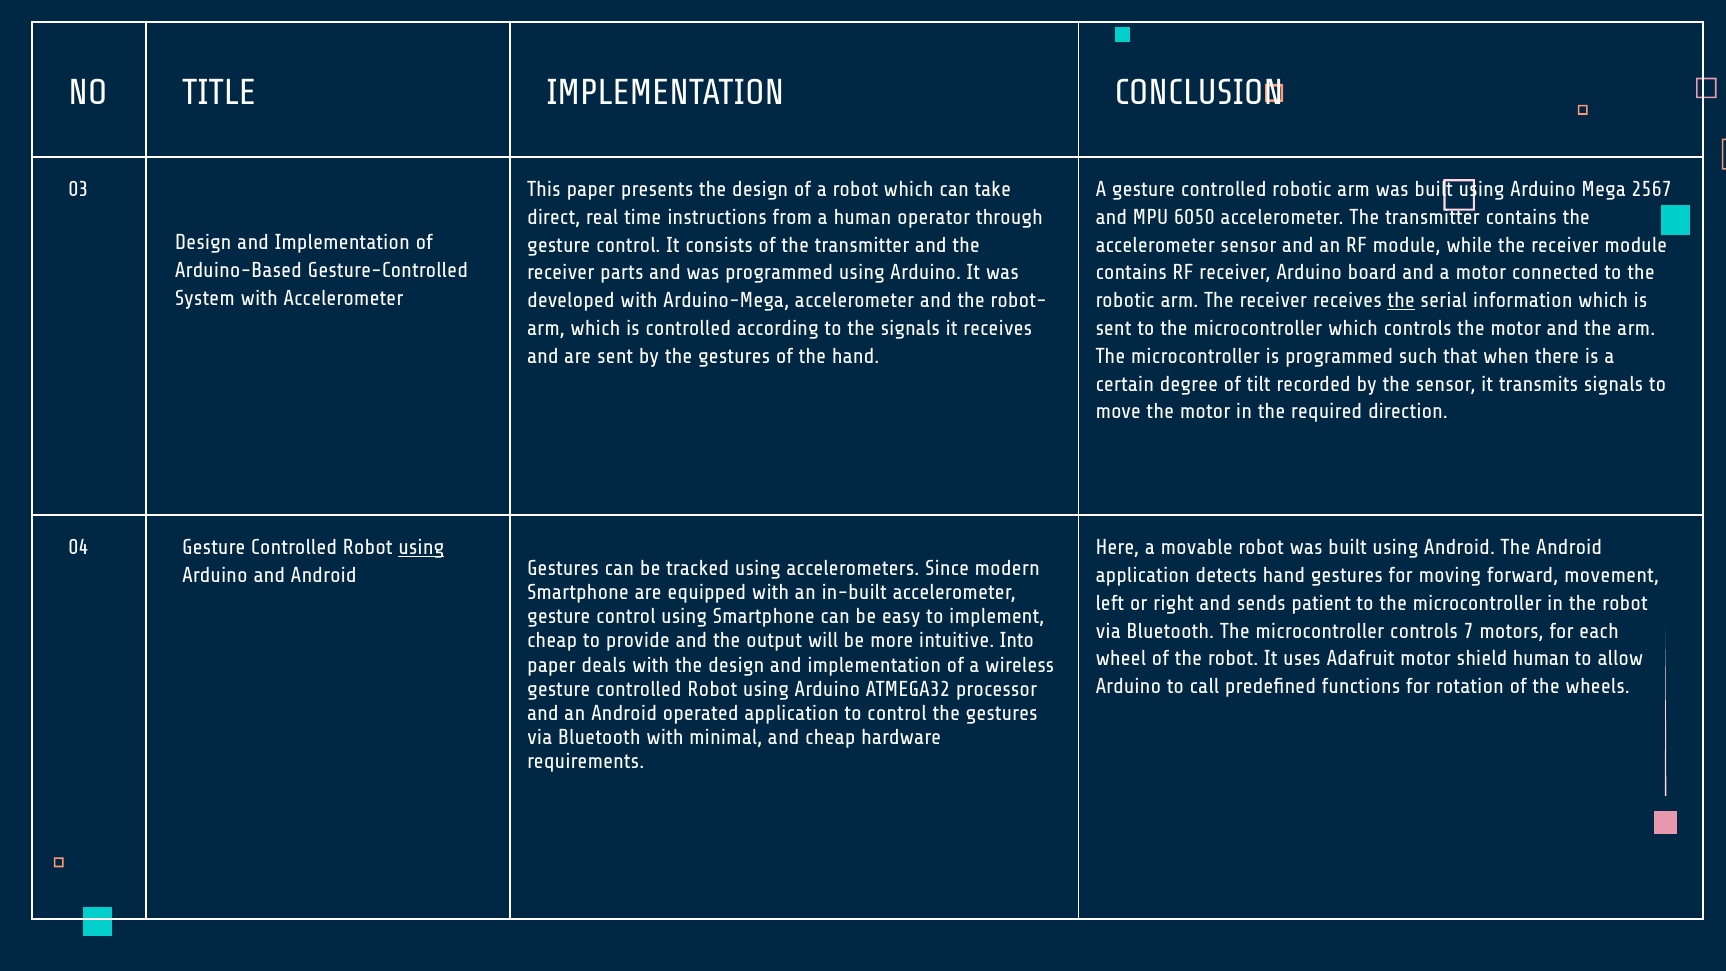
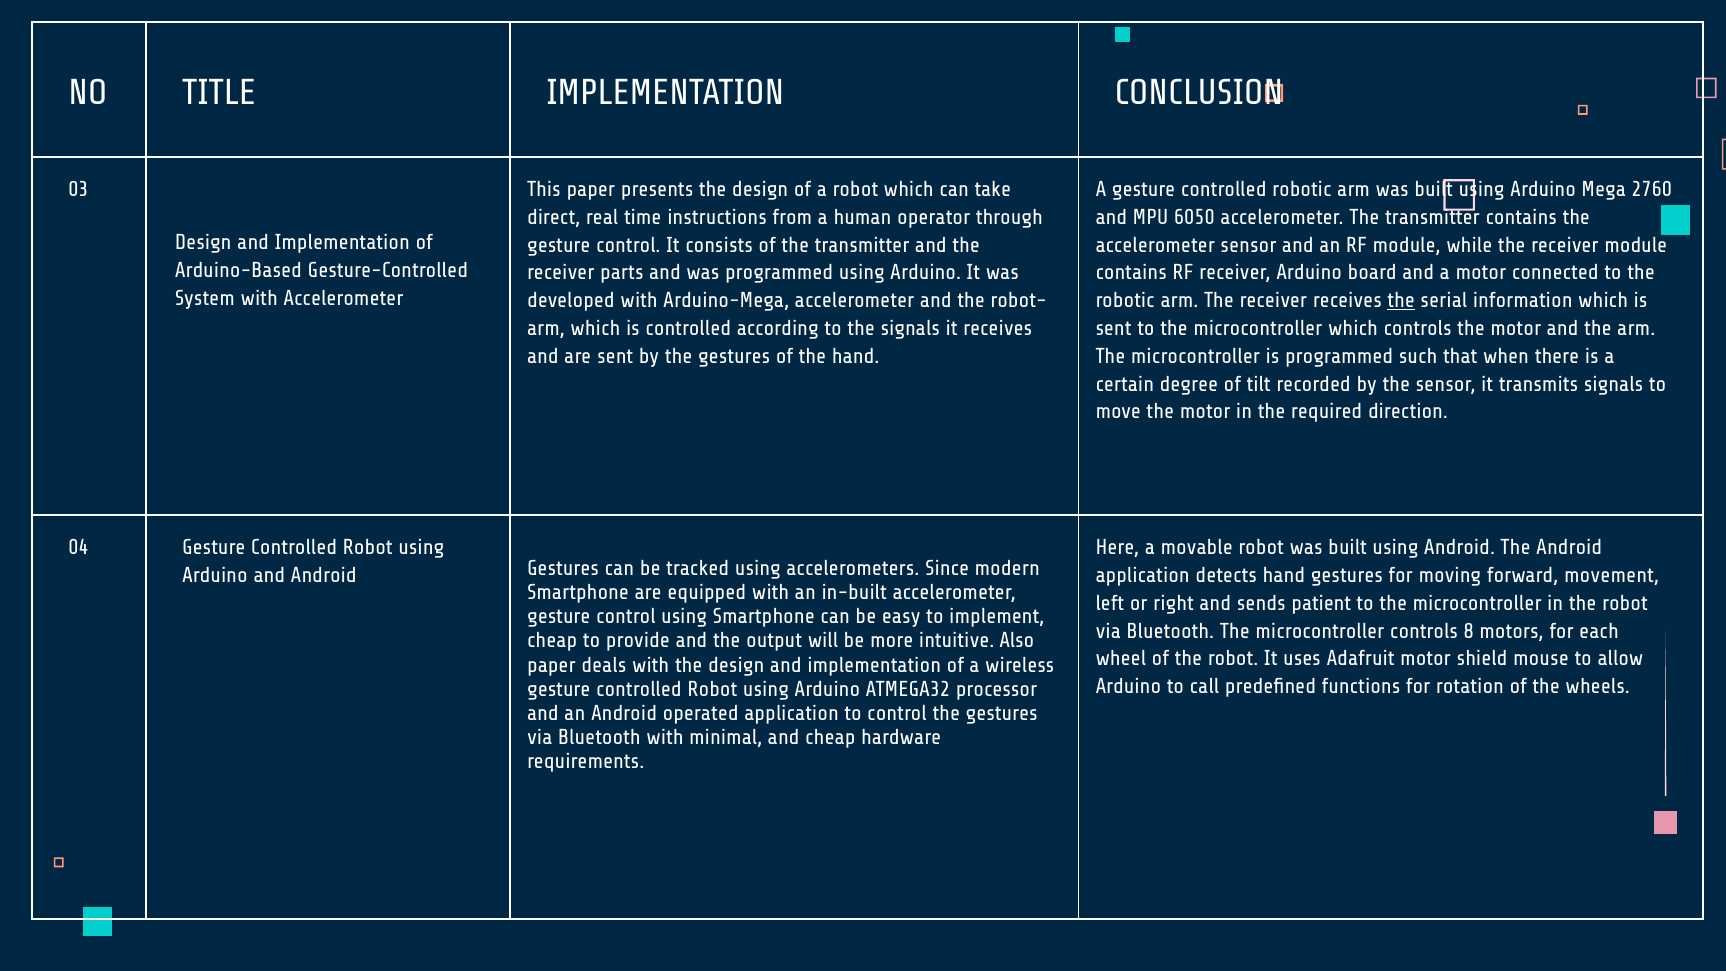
2567: 2567 -> 2760 (1652, 189)
using underline: present -> none (421, 548)
7: 7 -> 8 (1469, 631)
Into: Into -> Also (1017, 641)
shield human: human -> mouse (1541, 659)
